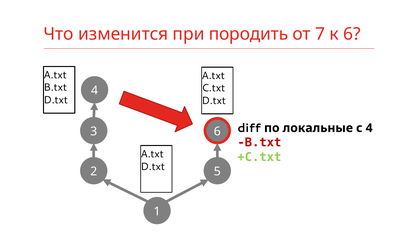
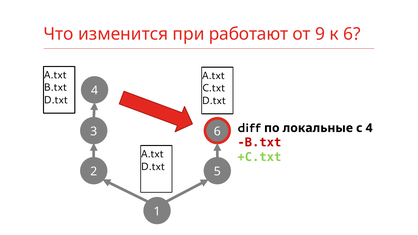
породить: породить -> работают (249, 34)
7: 7 -> 9 (320, 34)
